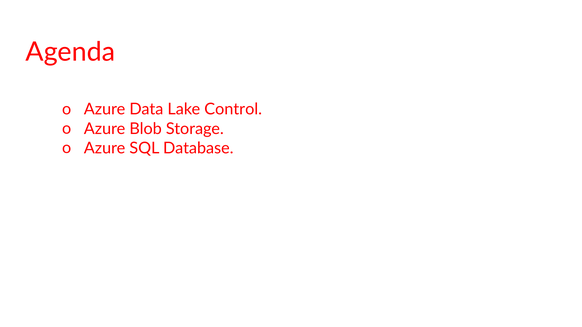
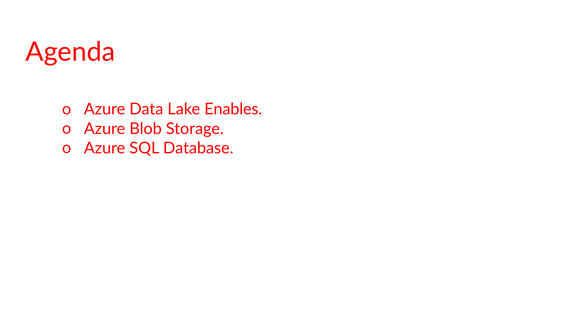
Control: Control -> Enables (233, 109)
